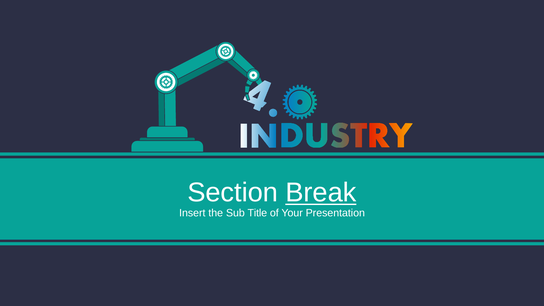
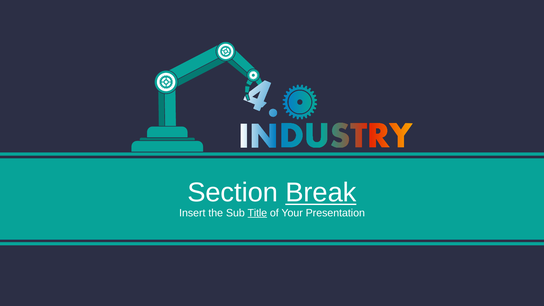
Title underline: none -> present (257, 213)
